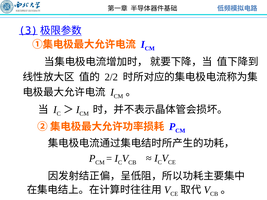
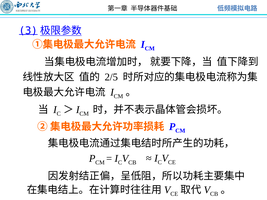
2/2: 2/2 -> 2/5 (111, 77)
